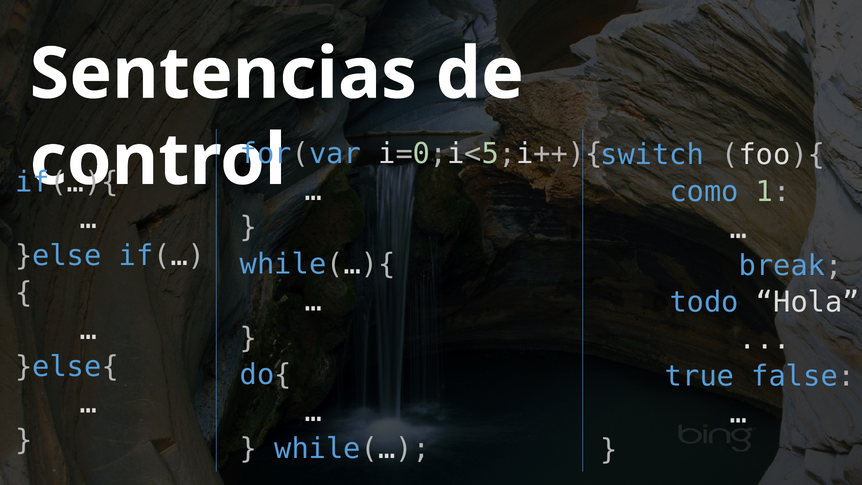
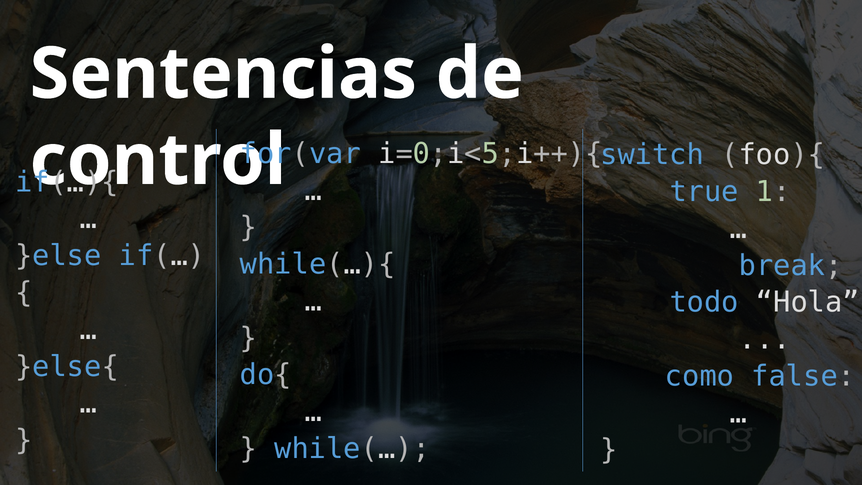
como: como -> true (704, 192)
true: true -> como (700, 376)
